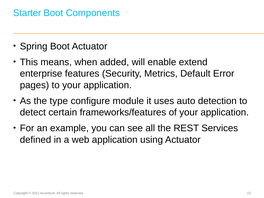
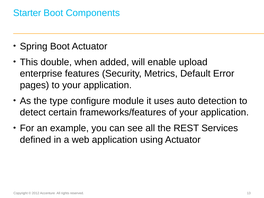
means: means -> double (56, 62)
extend: extend -> upload (193, 62)
